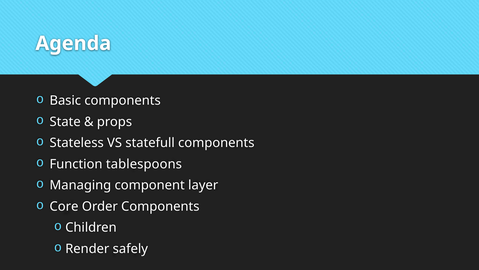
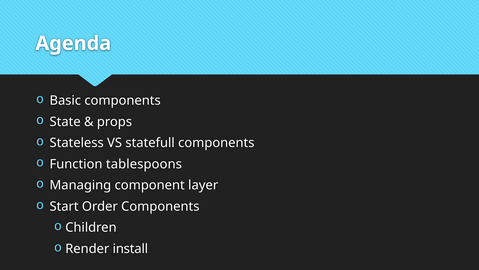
Core: Core -> Start (64, 206)
safely: safely -> install (130, 248)
